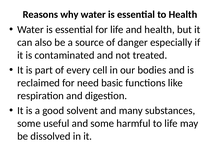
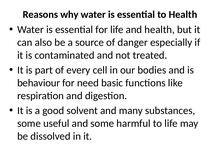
reclaimed: reclaimed -> behaviour (39, 83)
